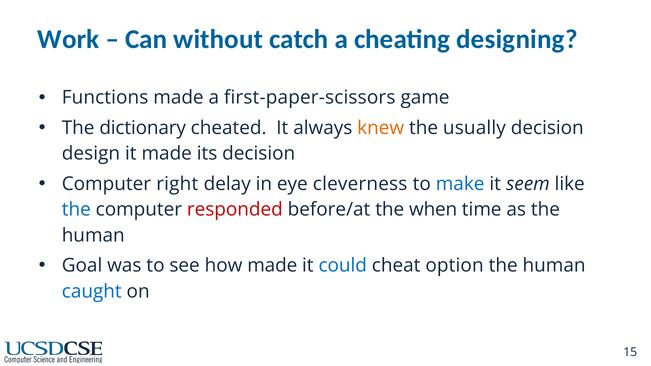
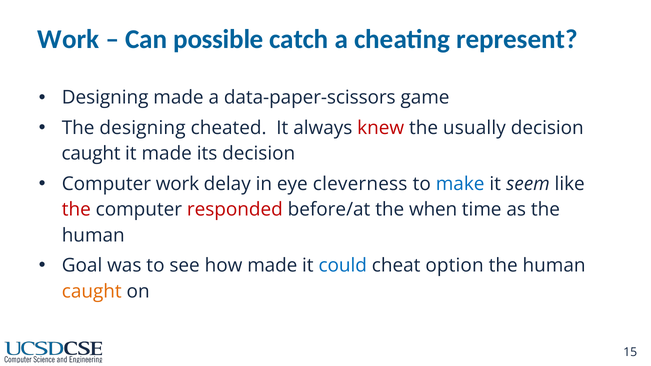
without: without -> possible (218, 40)
designing: designing -> represent (517, 40)
Functions: Functions -> Designing (105, 98)
first-paper-scissors: first-paper-scissors -> data-paper-scissors (310, 98)
The dictionary: dictionary -> designing (143, 128)
knew colour: orange -> red (381, 128)
design: design -> caught (91, 154)
Computer right: right -> work (177, 184)
the colour: blue -> red (76, 210)
caught colour: blue -> orange (92, 291)
